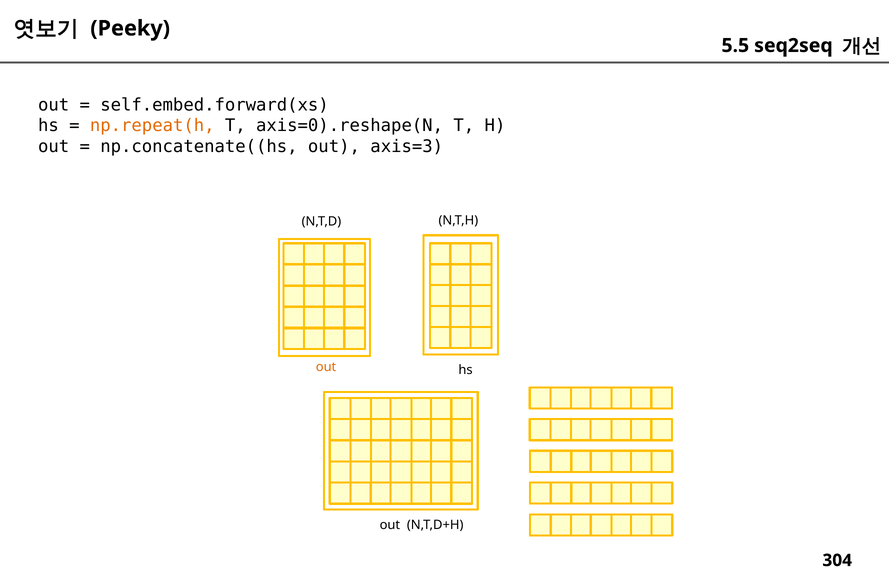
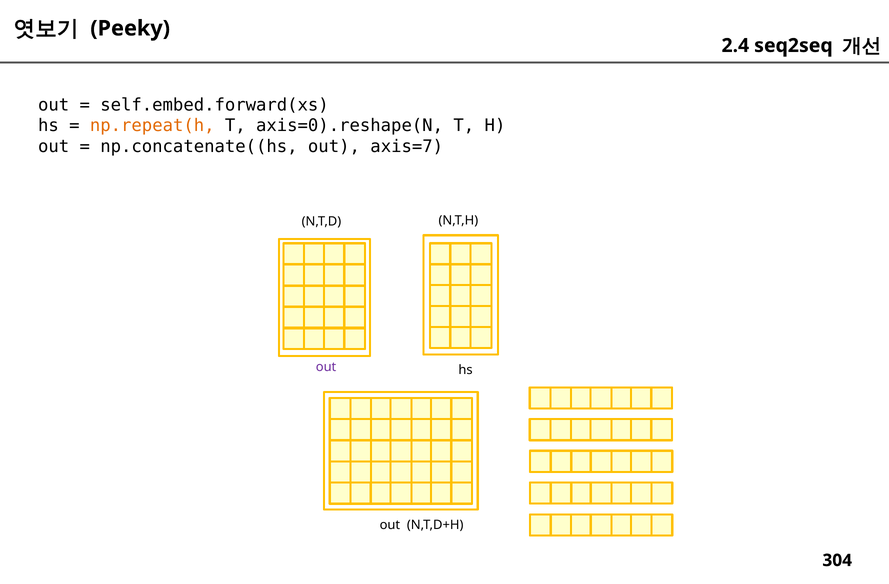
5.5: 5.5 -> 2.4 (735, 46)
axis=3: axis=3 -> axis=7 (407, 146)
out colour: orange -> purple (326, 367)
